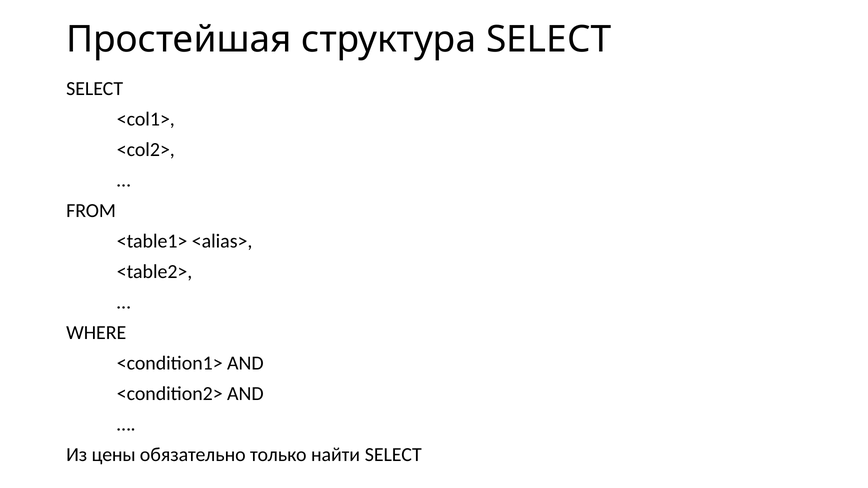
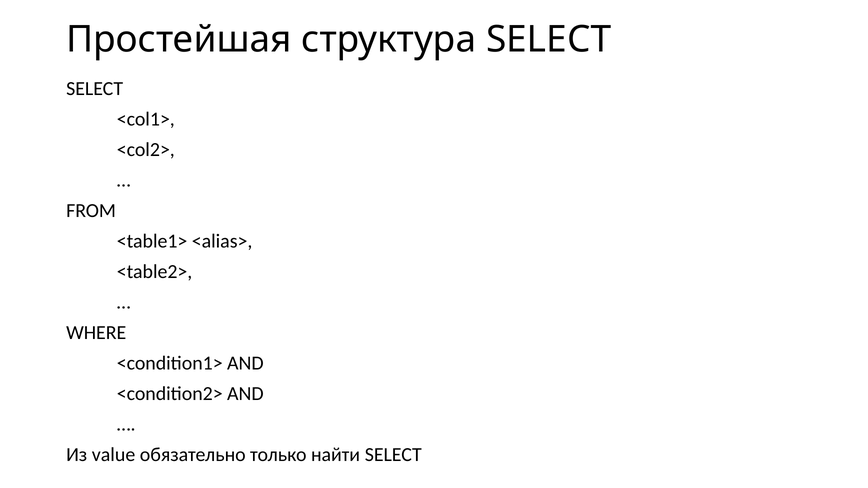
цены: цены -> value (114, 455)
